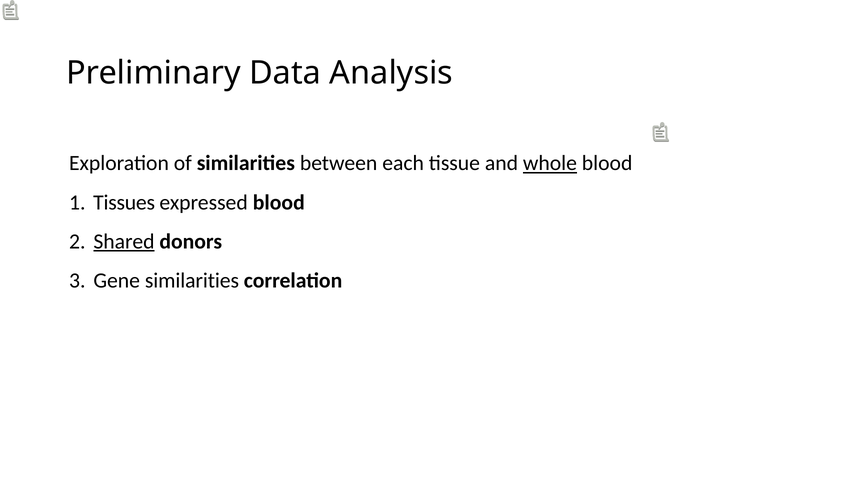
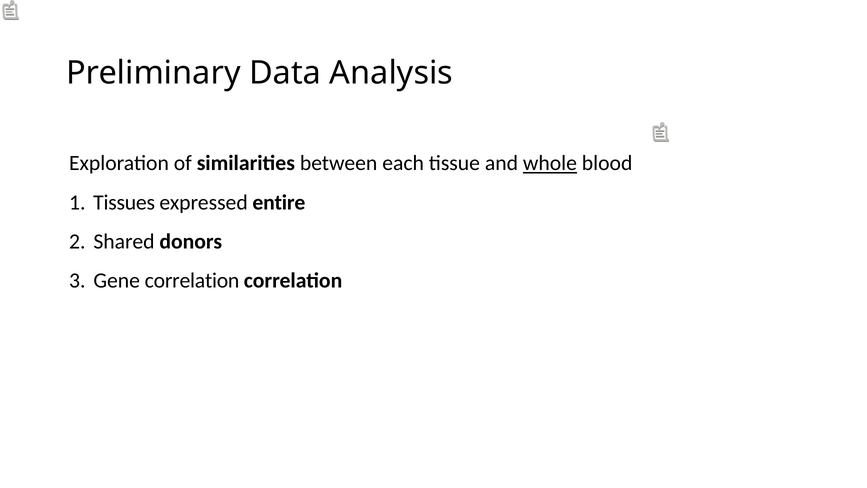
expressed blood: blood -> entire (279, 202)
Shared underline: present -> none (124, 241)
Gene similarities: similarities -> correlation (192, 280)
